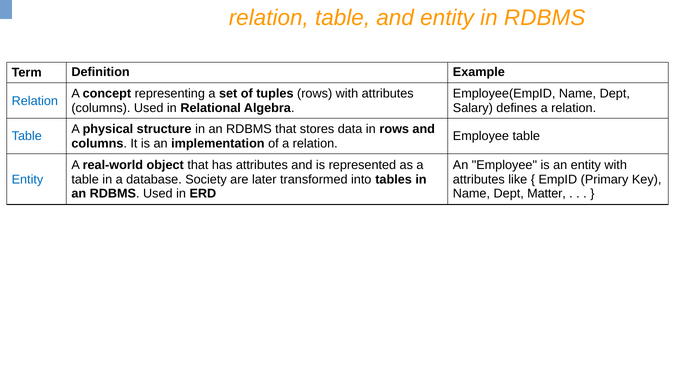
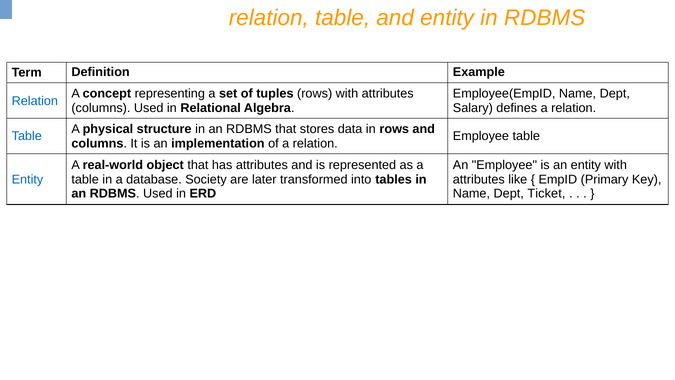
Matter: Matter -> Ticket (546, 193)
